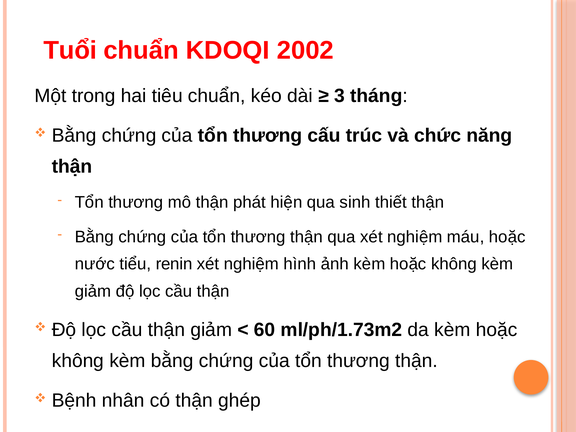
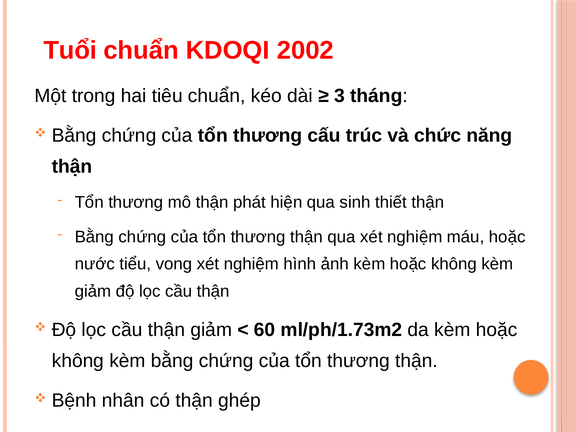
renin: renin -> vong (174, 264)
